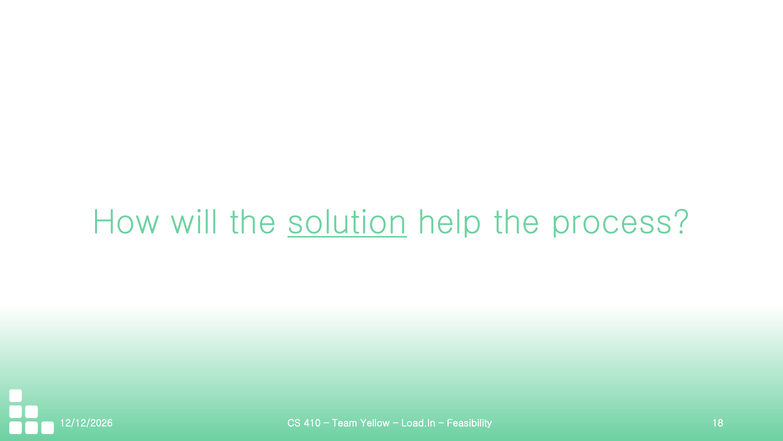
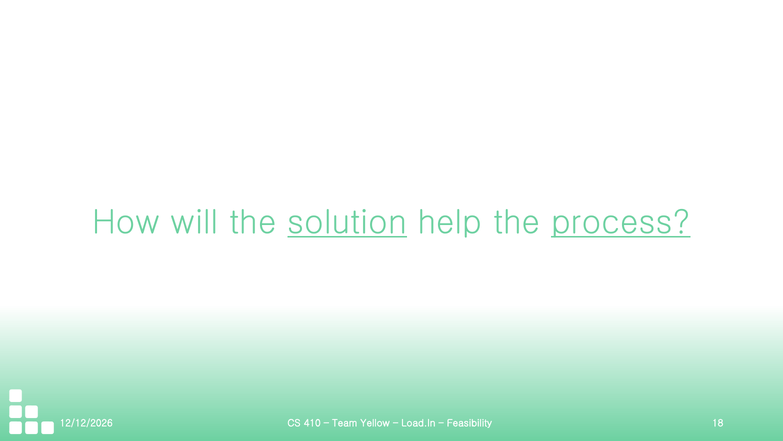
process underline: none -> present (621, 222)
